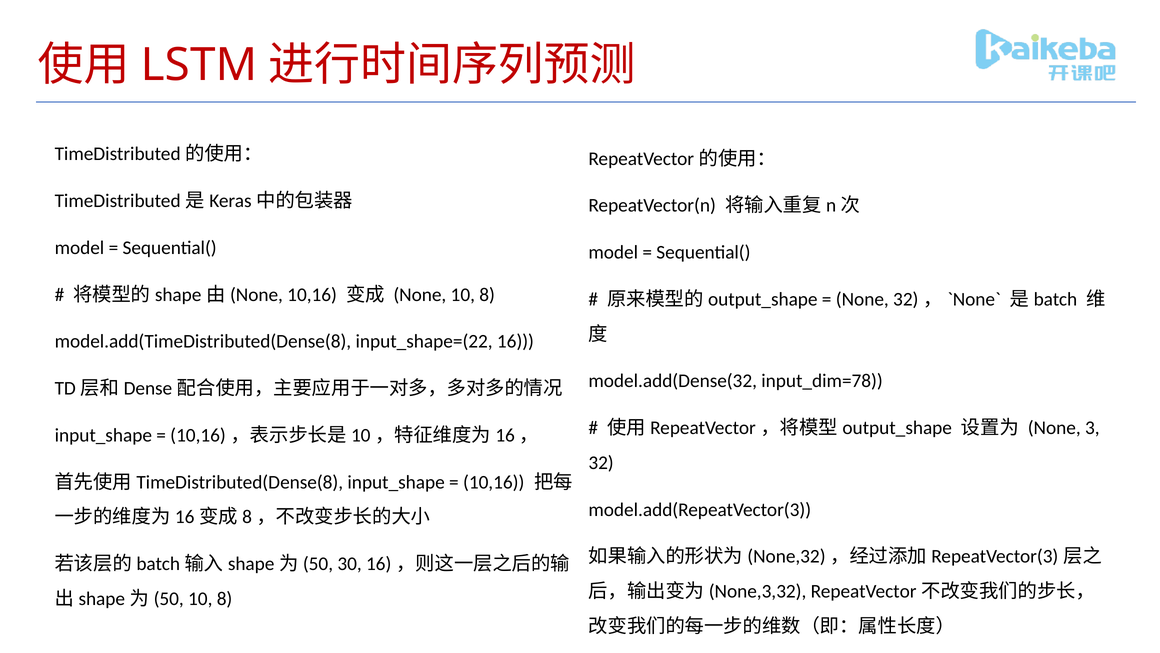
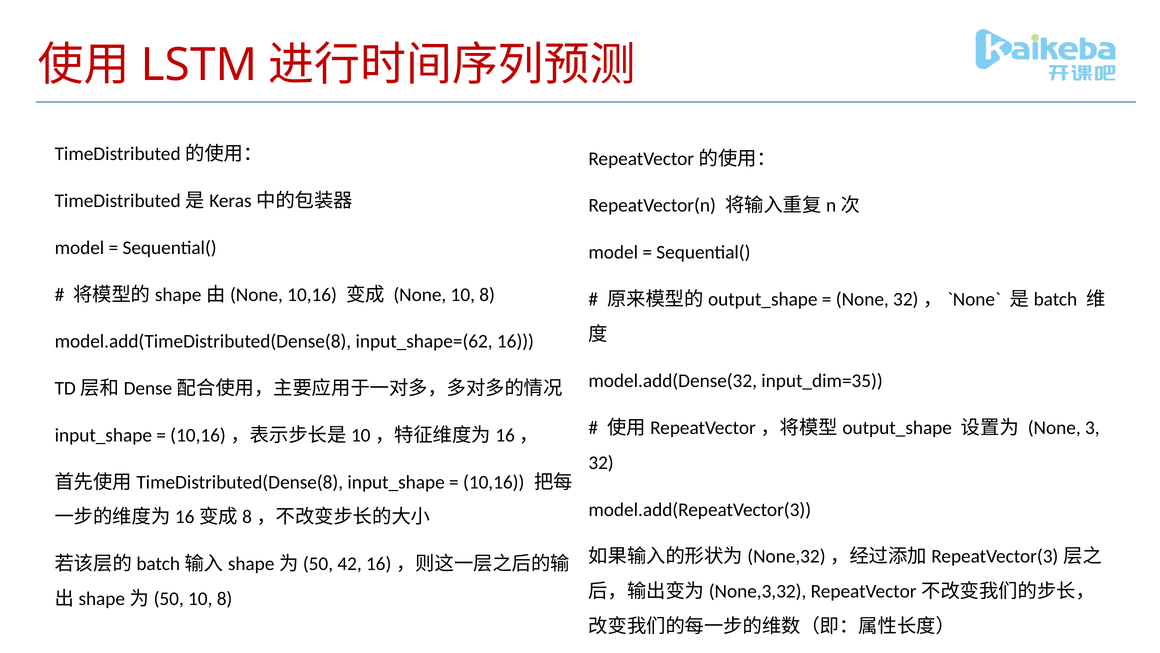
input_shape=(22: input_shape=(22 -> input_shape=(62 (424, 341)
input_dim=78: input_dim=78 -> input_dim=35 (822, 381)
30: 30 -> 42 (350, 564)
